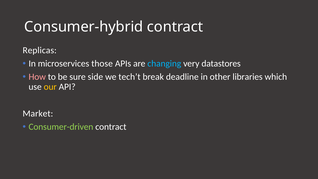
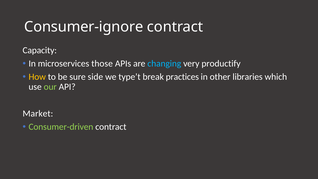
Consumer-hybrid: Consumer-hybrid -> Consumer-ignore (84, 27)
Replicas: Replicas -> Capacity (40, 50)
datastores: datastores -> productify (221, 64)
How colour: pink -> yellow (37, 77)
tech’t: tech’t -> type’t (130, 77)
deadline: deadline -> practices (182, 77)
our colour: yellow -> light green (50, 87)
